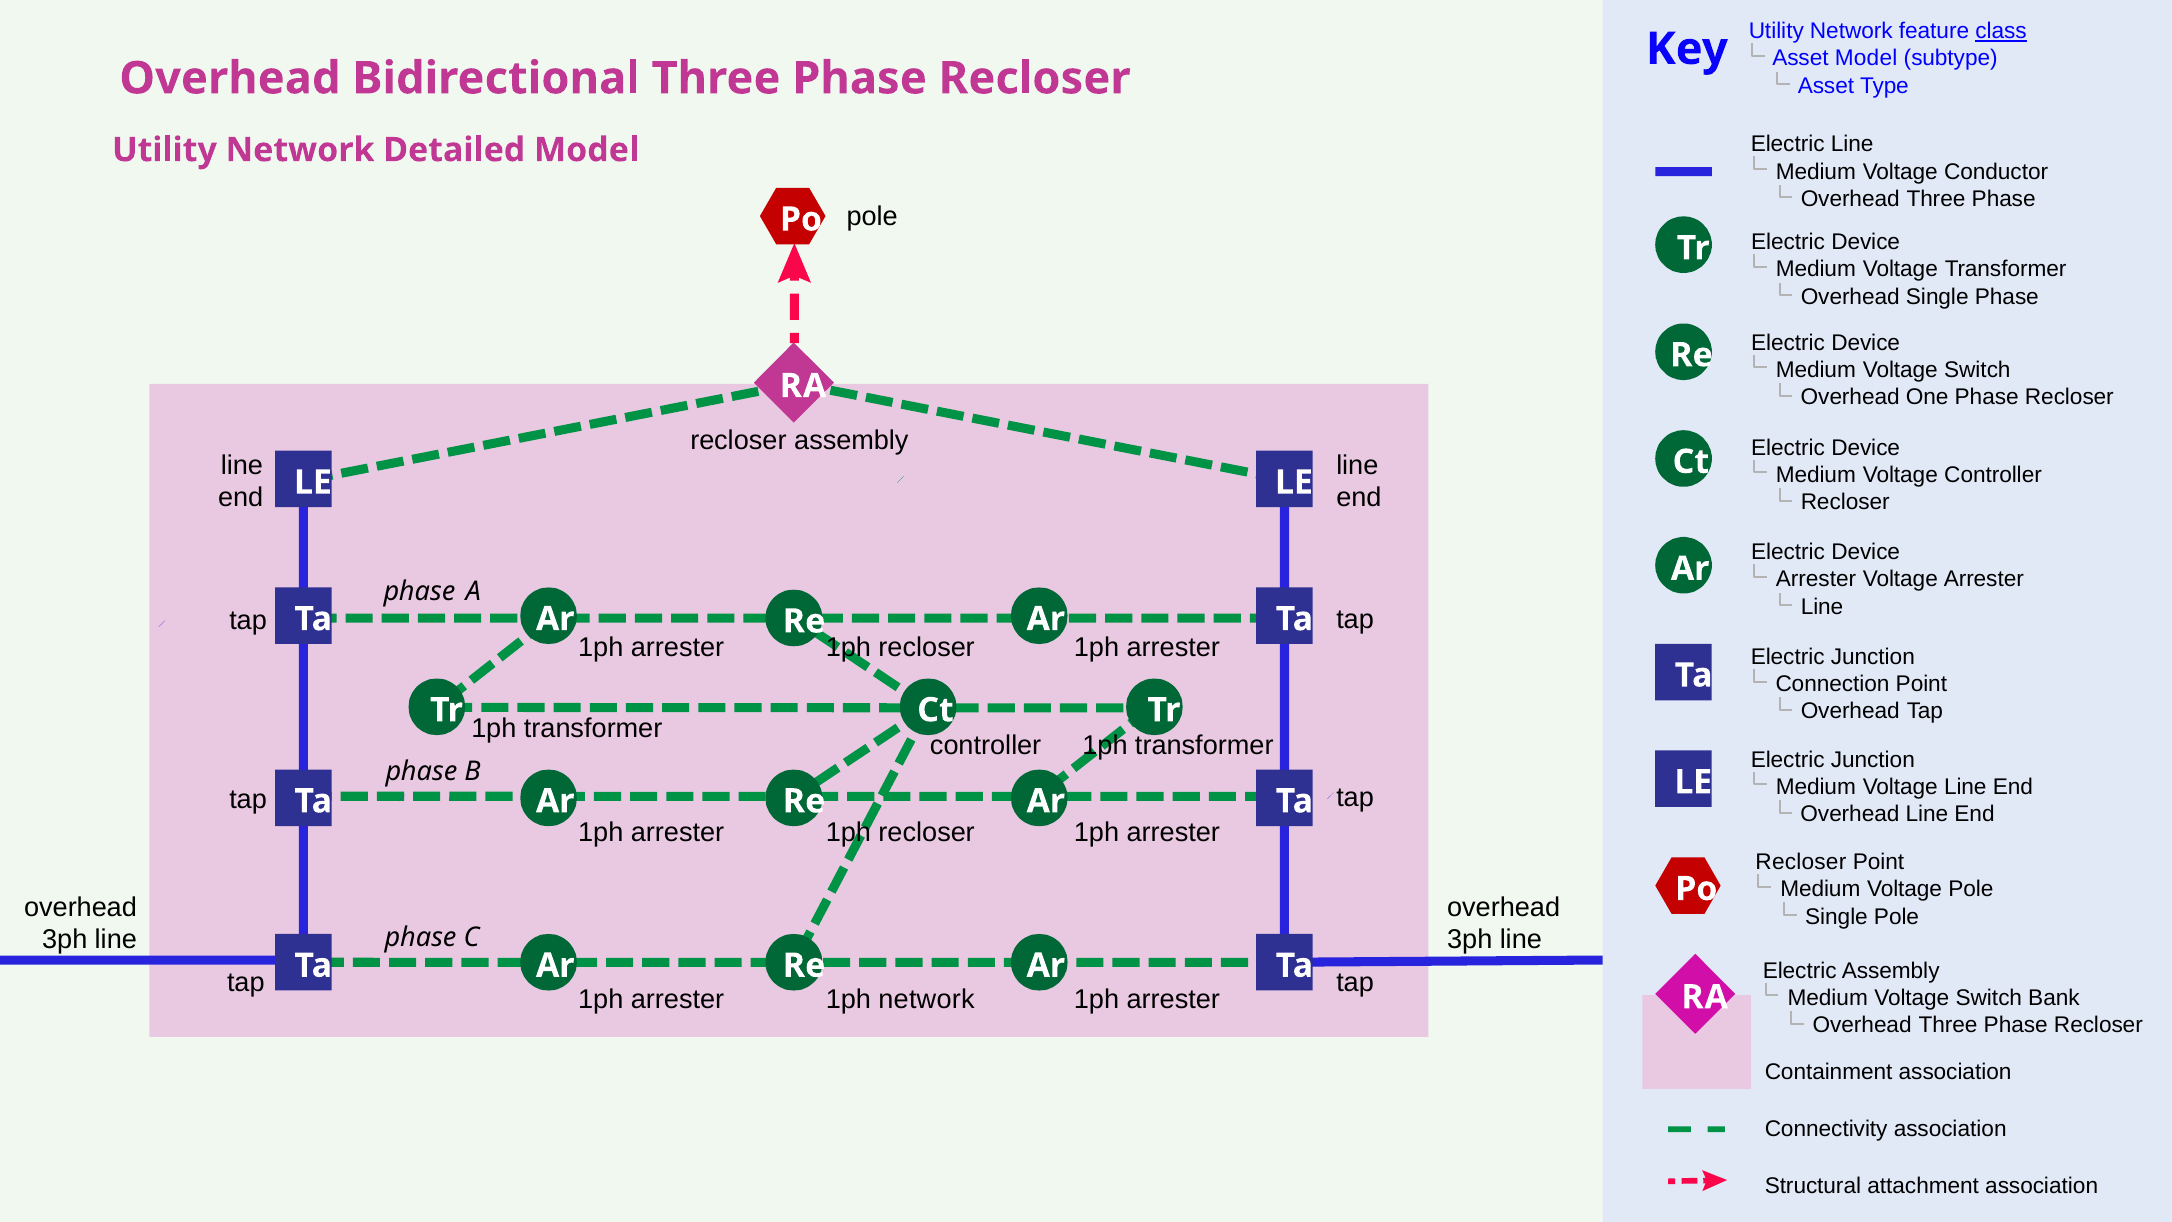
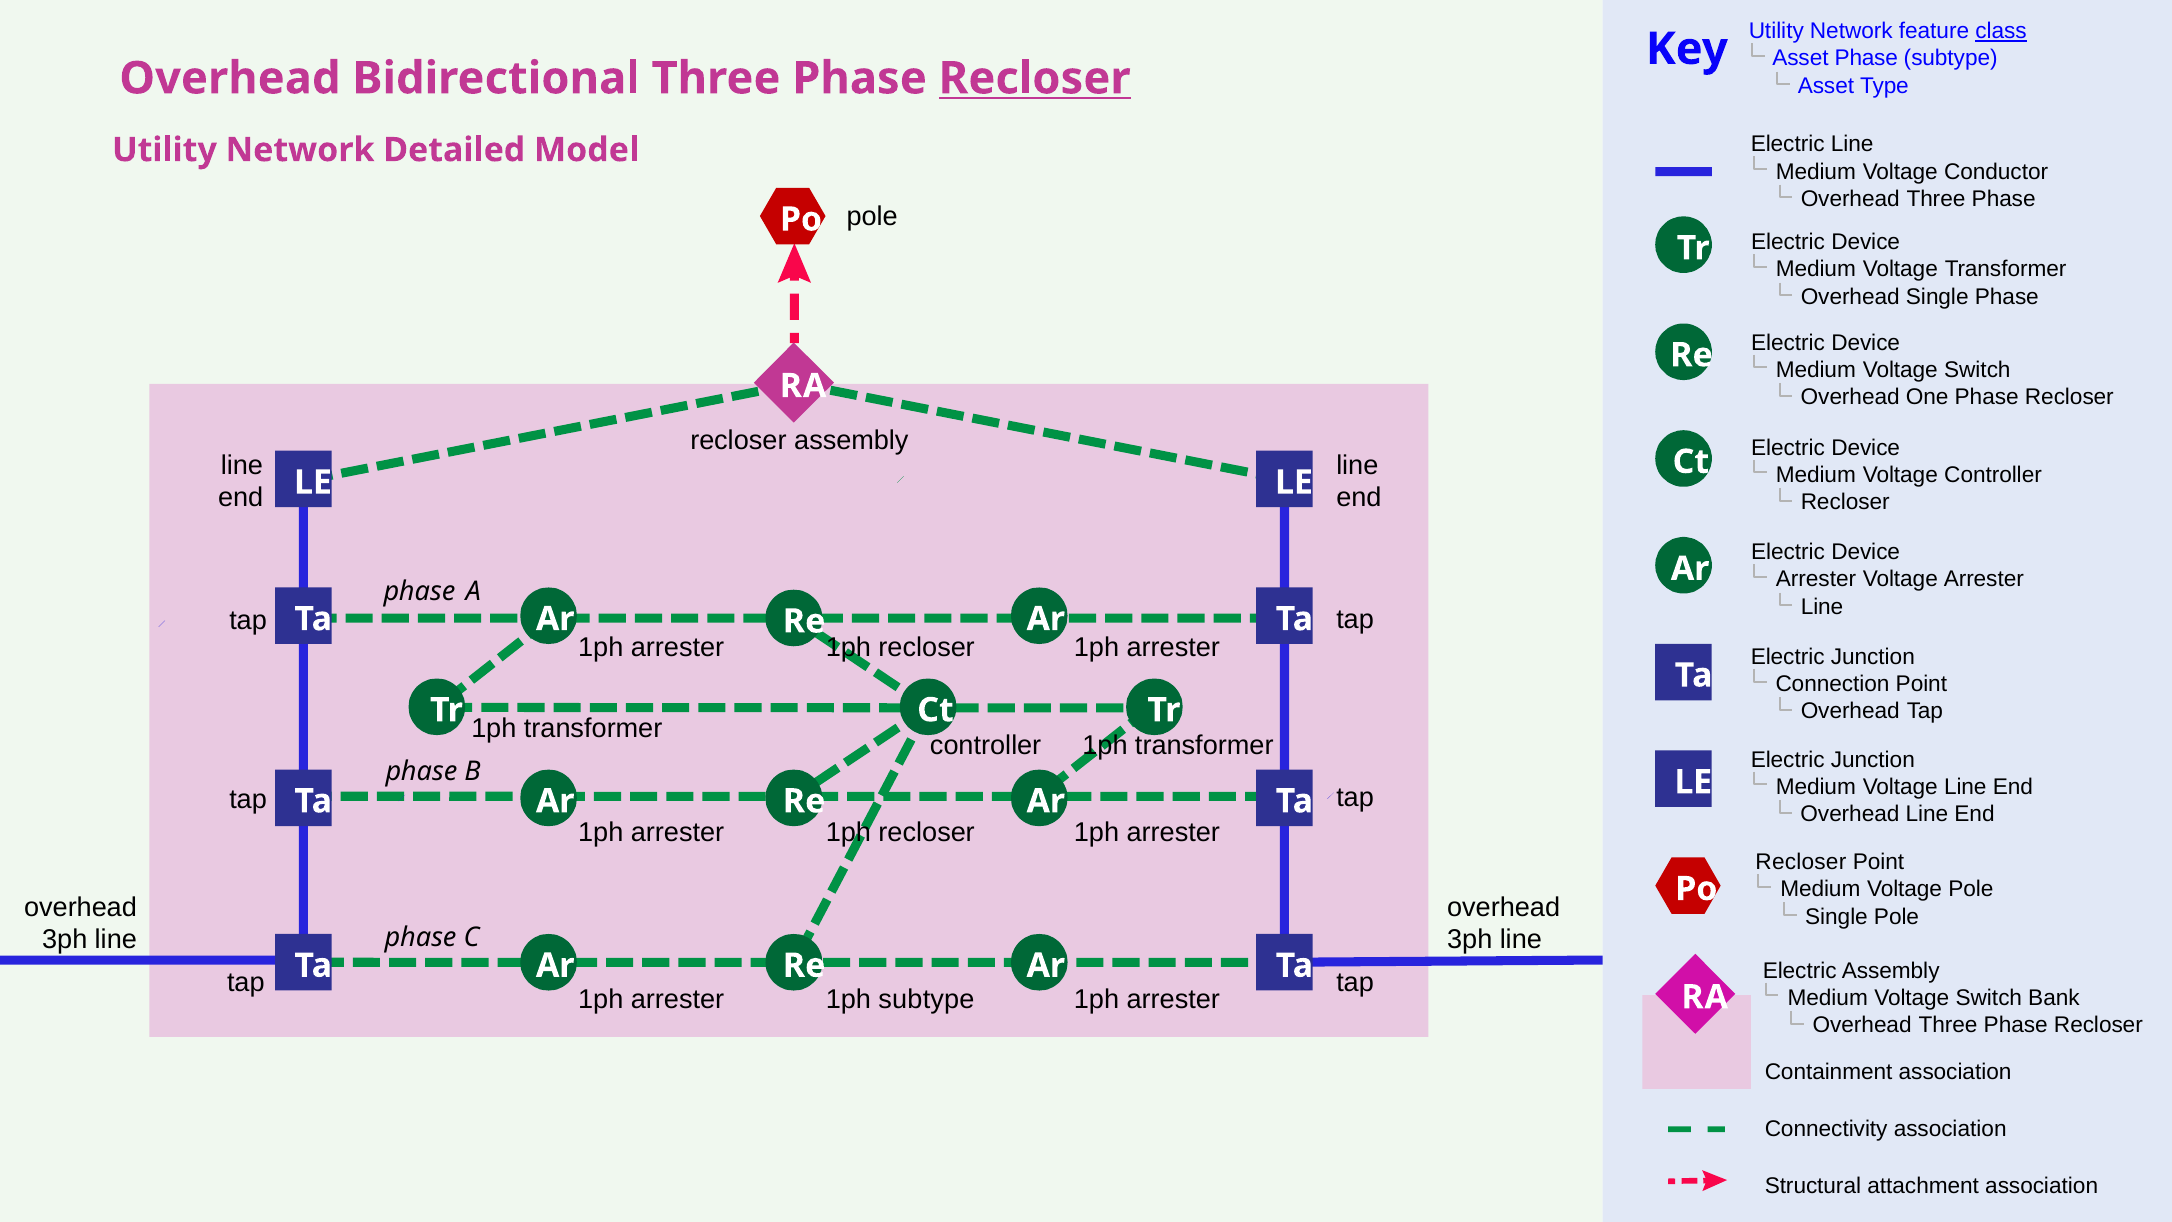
Asset Model: Model -> Phase (1866, 58)
Recloser underline: none -> present (1035, 78)
1ph network: network -> subtype (927, 999)
